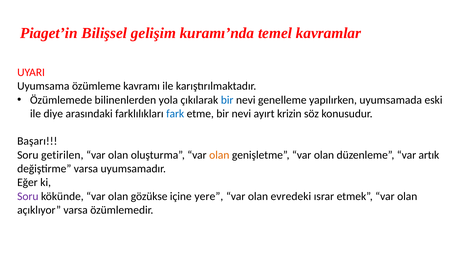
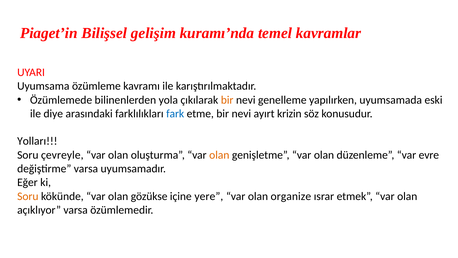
bir colour: blue -> orange (227, 100)
Başarı: Başarı -> Yolları (37, 141)
getirilen: getirilen -> çevreyle (62, 155)
artık: artık -> evre (429, 155)
Soru colour: purple -> orange (28, 196)
evredeki: evredeki -> organize (291, 196)
